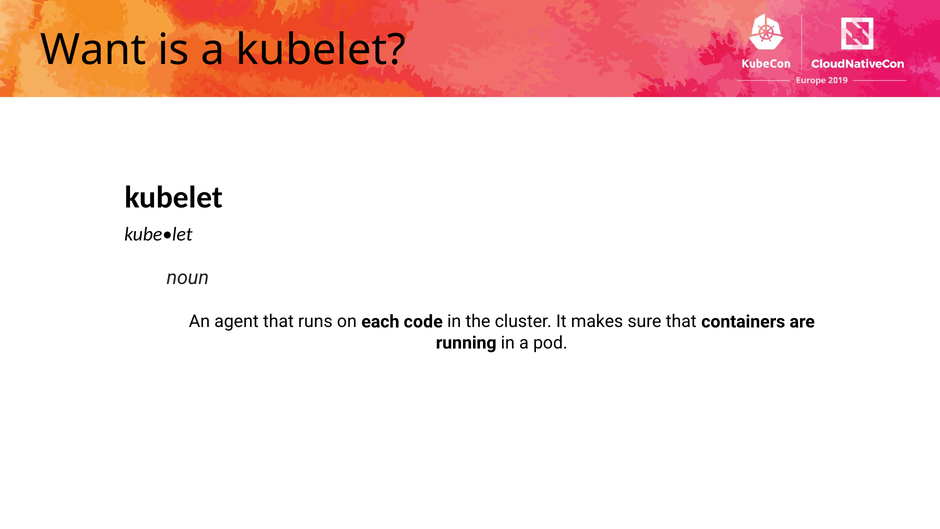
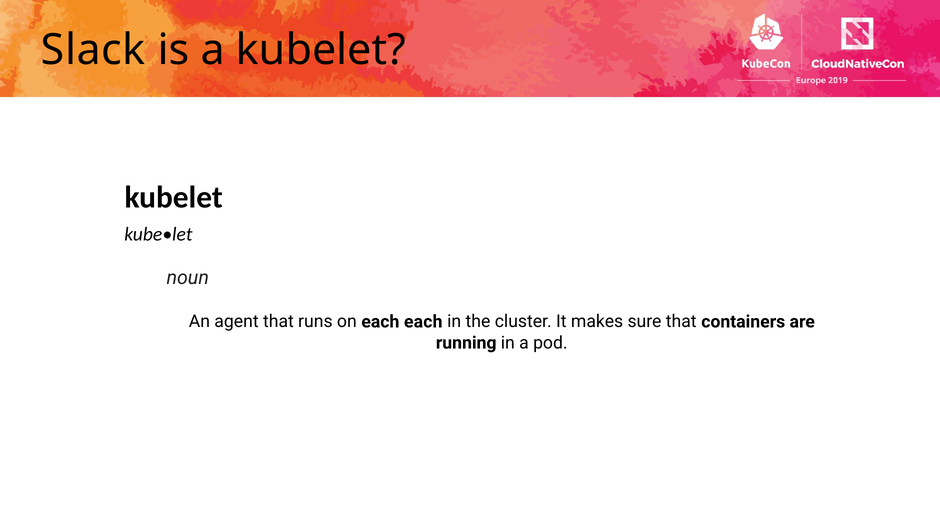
Want: Want -> Slack (93, 50)
each code: code -> each (423, 321)
